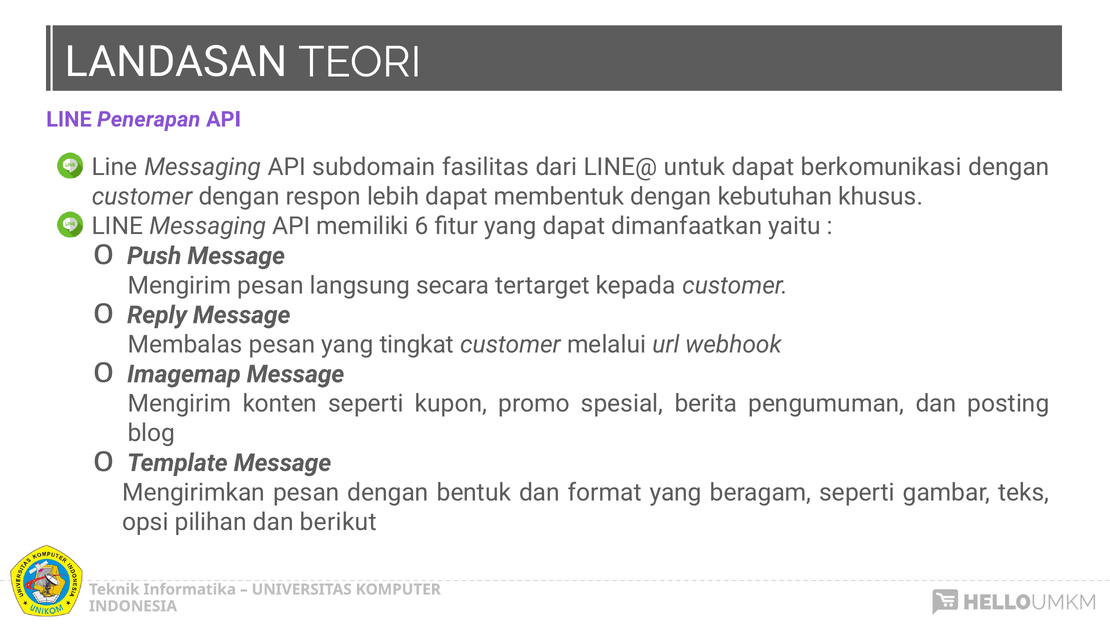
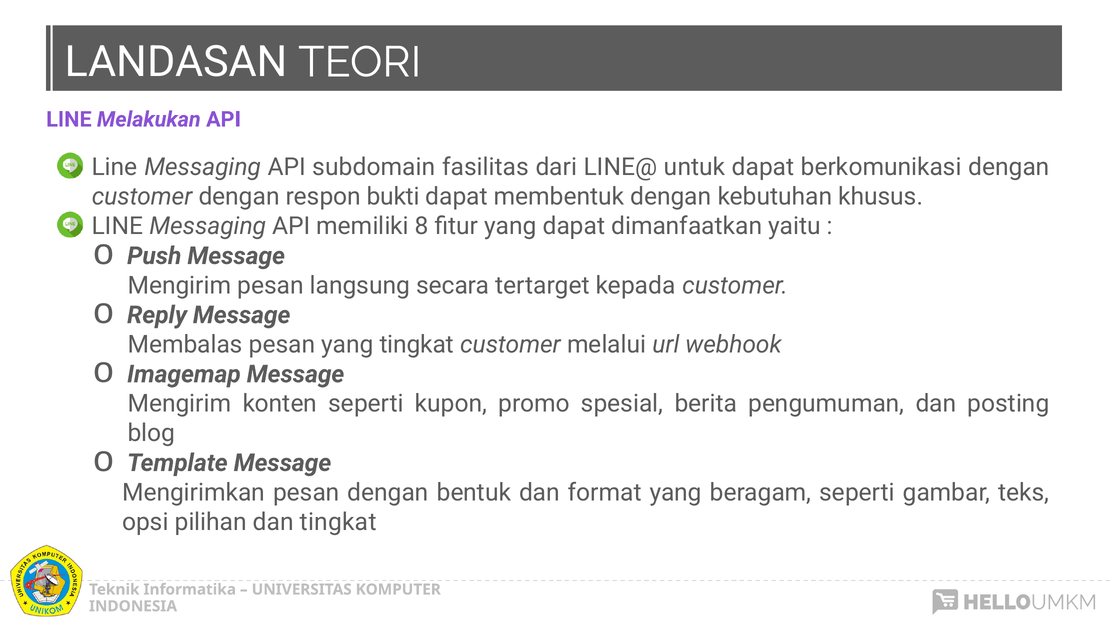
Penerapan: Penerapan -> Melakukan (149, 119)
lebih: lebih -> bukti (393, 197)
6: 6 -> 8 (422, 226)
dan berikut: berikut -> tingkat (338, 522)
